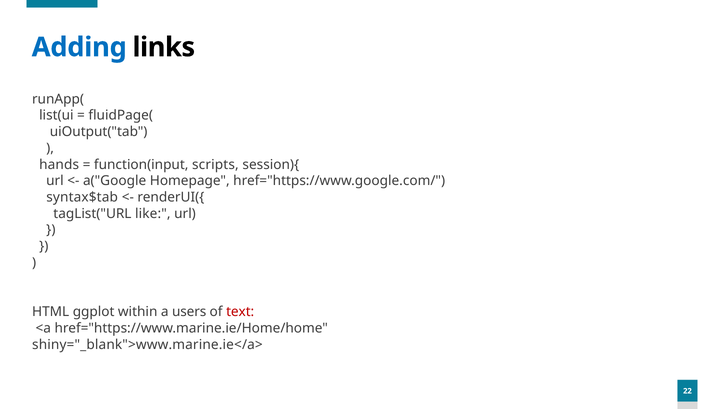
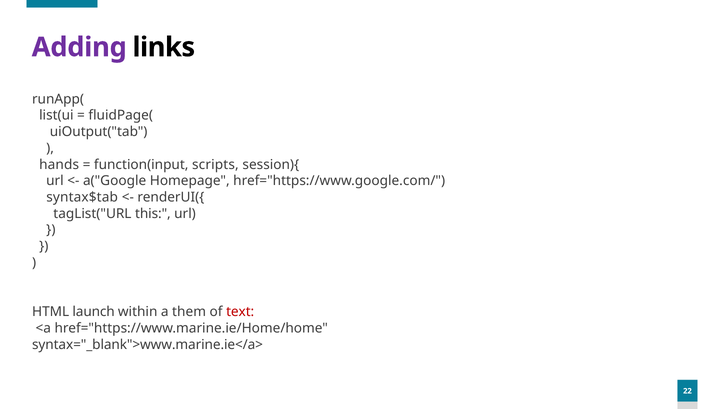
Adding colour: blue -> purple (79, 47)
like: like -> this (153, 214)
ggplot: ggplot -> launch (94, 312)
users: users -> them (189, 312)
shiny="_blank">www.marine.ie</a>: shiny="_blank">www.marine.ie</a> -> syntax="_blank">www.marine.ie</a> (148, 344)
